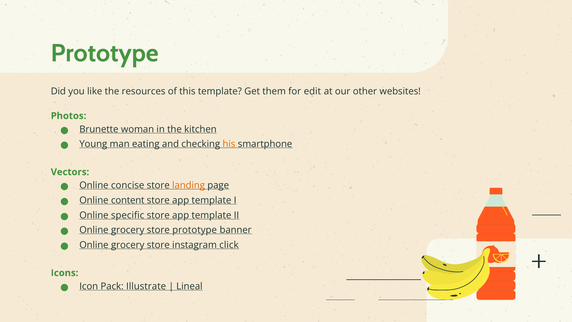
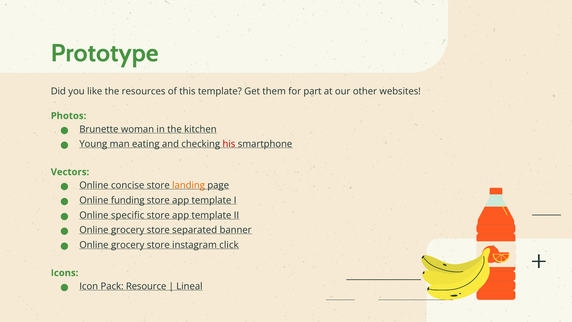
edit: edit -> part (312, 91)
his colour: orange -> red (229, 144)
content: content -> funding (128, 200)
store prototype: prototype -> separated (195, 230)
Illustrate: Illustrate -> Resource (146, 286)
